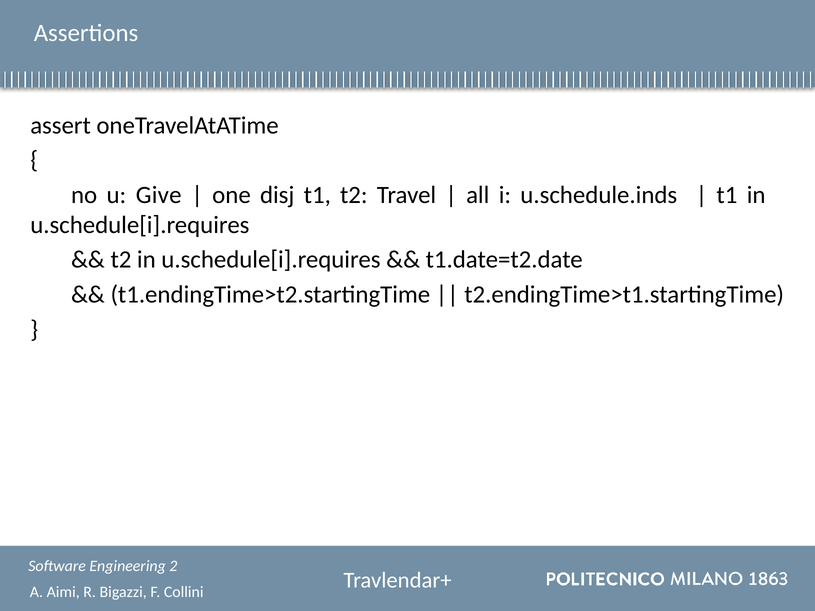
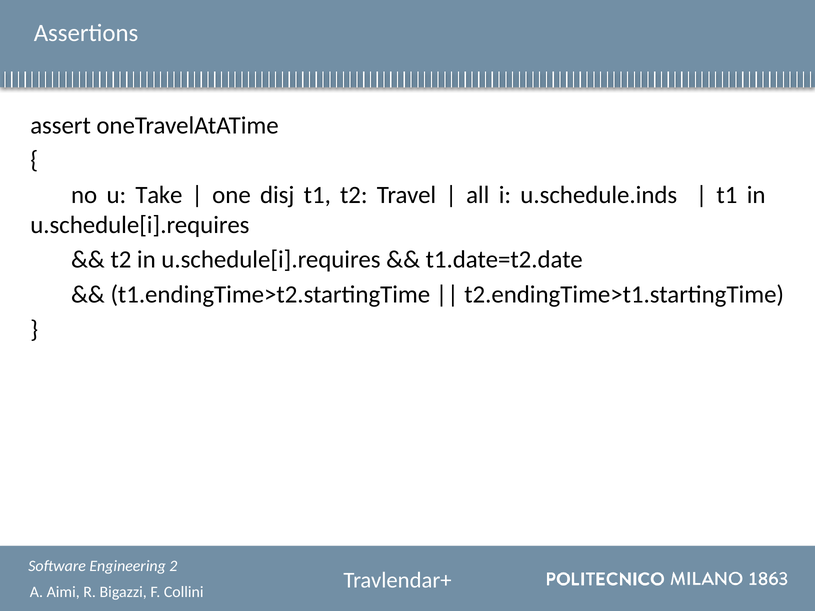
Give: Give -> Take (159, 195)
